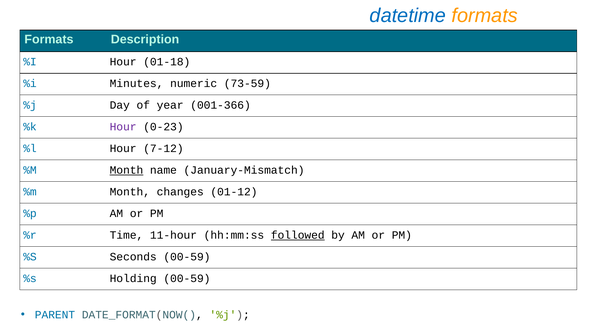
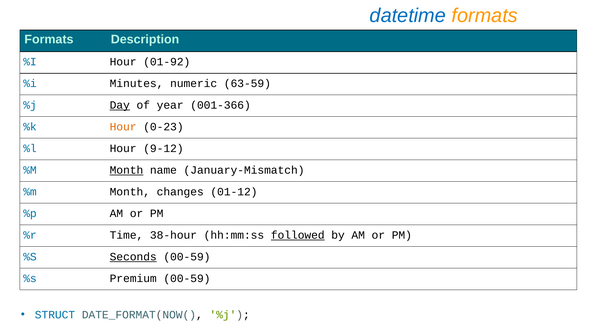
01-18: 01-18 -> 01-92 (167, 62)
73-59: 73-59 -> 63-59 (247, 83)
Day underline: none -> present (120, 105)
Hour colour: purple -> orange (123, 127)
7-12: 7-12 -> 9-12 (163, 148)
11-hour: 11-hour -> 38-hour (174, 235)
Seconds underline: none -> present (133, 257)
Holding: Holding -> Premium (133, 278)
PARENT: PARENT -> STRUCT (55, 315)
